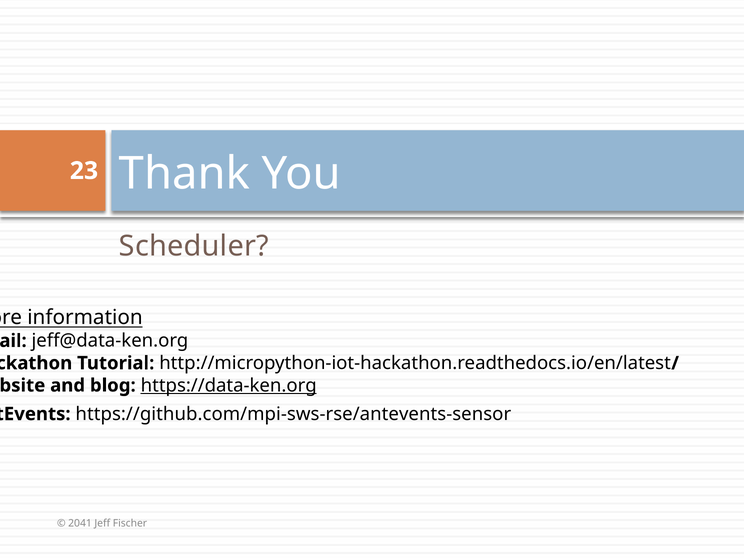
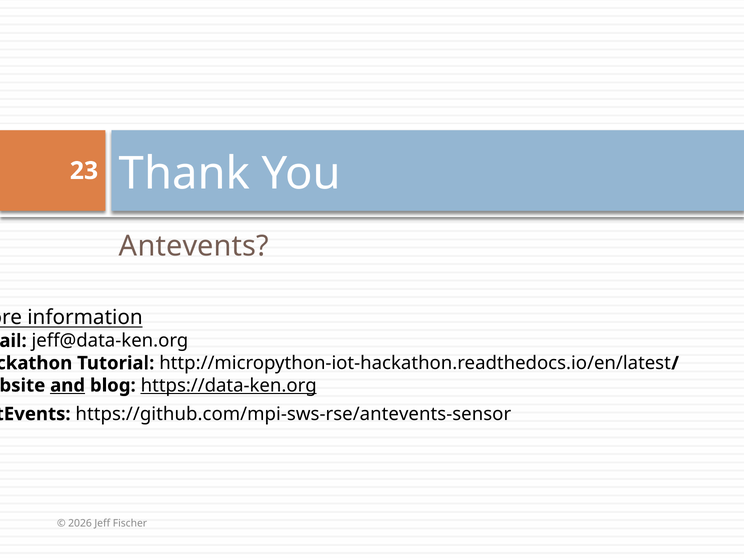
Scheduler: Scheduler -> Antevents (194, 246)
and underline: none -> present (68, 385)
2041: 2041 -> 2026 (80, 523)
